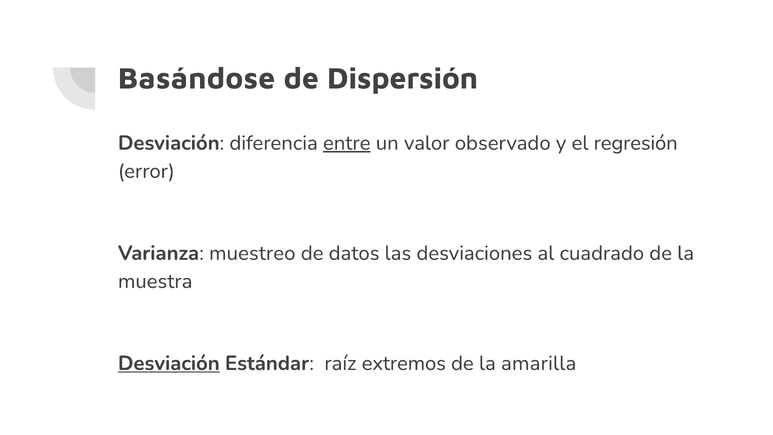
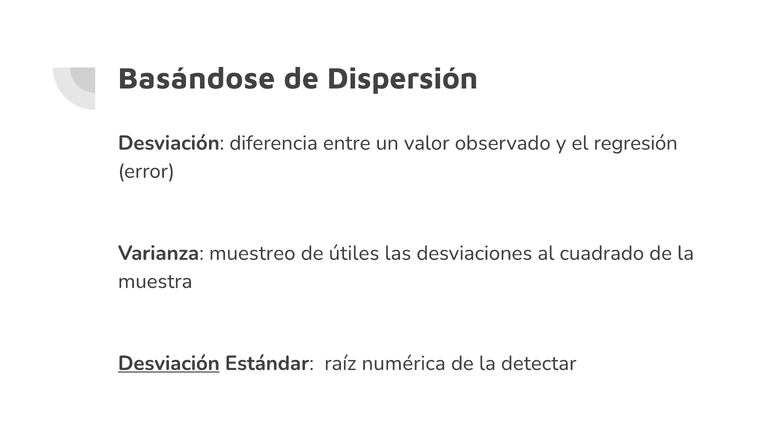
entre underline: present -> none (347, 143)
datos: datos -> útiles (354, 253)
extremos: extremos -> numérica (404, 363)
amarilla: amarilla -> detectar (539, 363)
